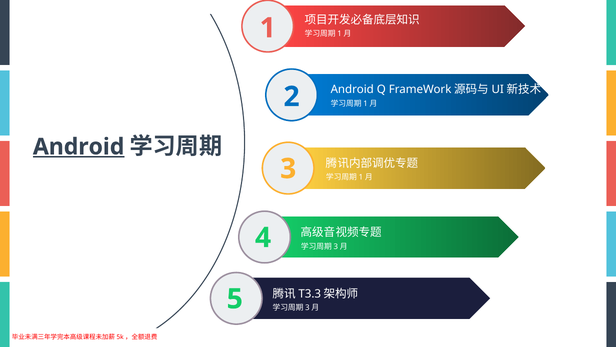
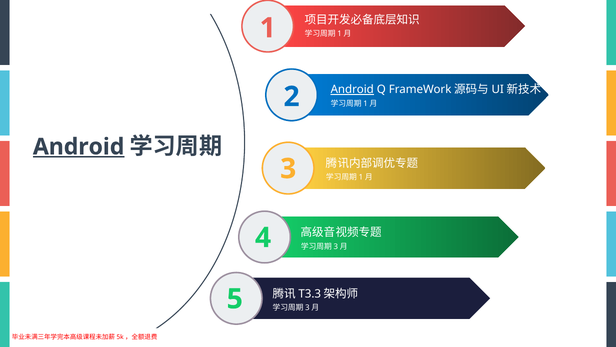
Android underline: none -> present (352, 89)
